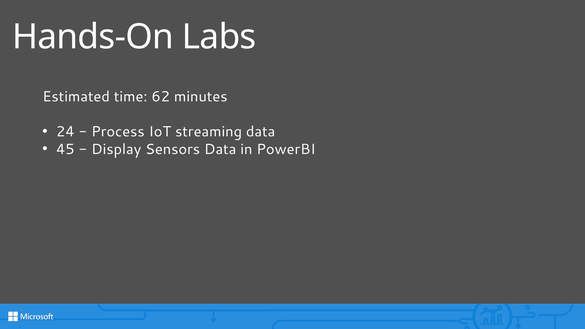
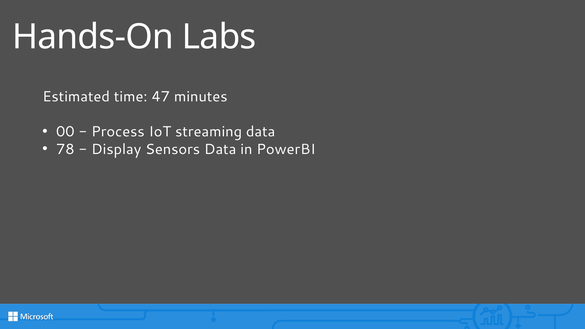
62: 62 -> 47 (161, 97)
24: 24 -> 00 (65, 132)
45: 45 -> 78 (65, 149)
